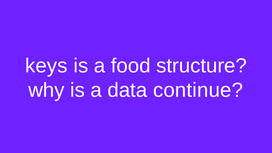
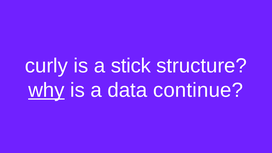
keys: keys -> curly (46, 66)
food: food -> stick (131, 66)
why underline: none -> present (46, 90)
